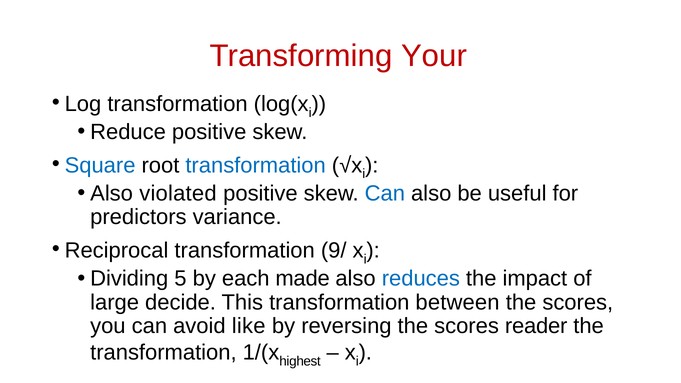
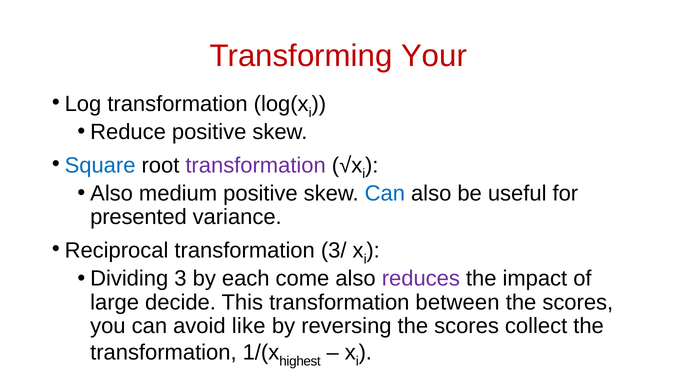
transformation colour: blue -> purple (256, 165)
violated: violated -> medium (178, 193)
predictors: predictors -> presented (138, 217)
9/: 9/ -> 3/ (334, 251)
5: 5 -> 3 (180, 279)
made: made -> come (302, 279)
reduces colour: blue -> purple (421, 279)
reader: reader -> collect (536, 326)
